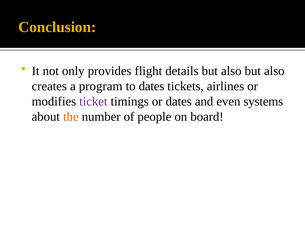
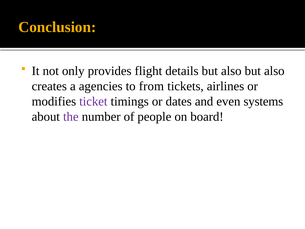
program: program -> agencies (101, 86)
to dates: dates -> from (151, 86)
the colour: orange -> purple (71, 117)
